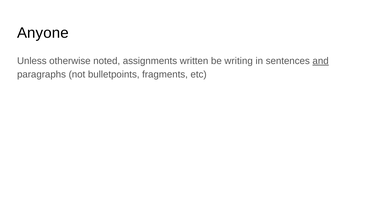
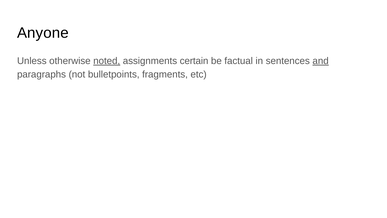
noted underline: none -> present (107, 61)
written: written -> certain (194, 61)
writing: writing -> factual (239, 61)
